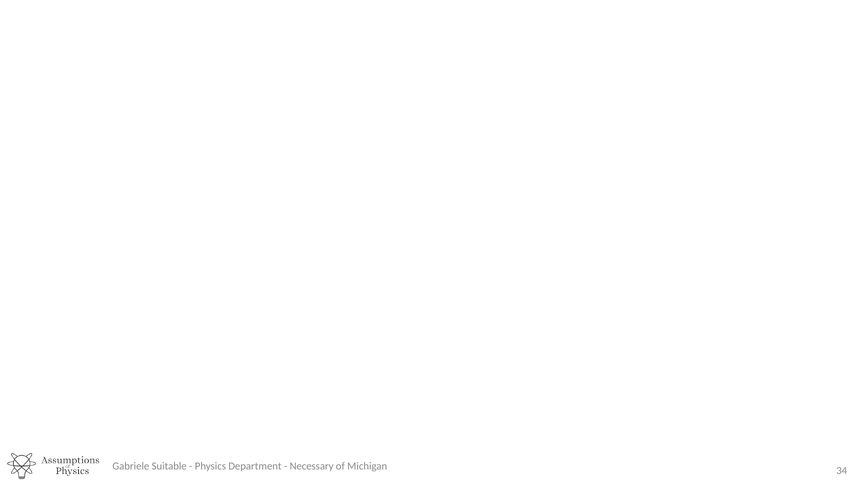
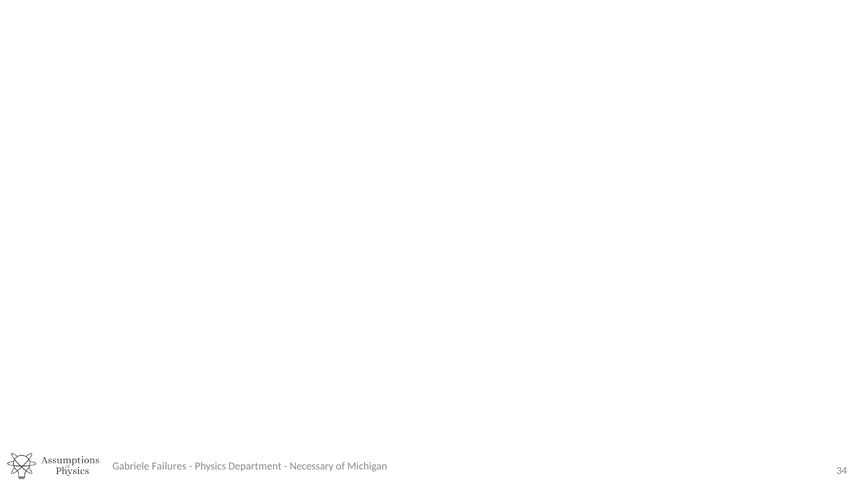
Suitable: Suitable -> Failures (169, 465)
